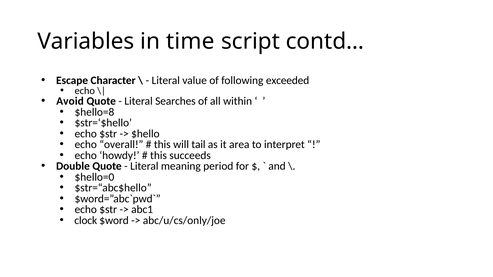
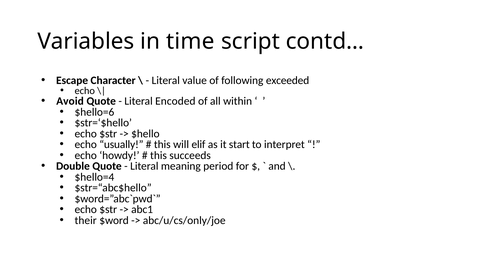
Searches: Searches -> Encoded (175, 101)
$hello=8: $hello=8 -> $hello=6 (94, 112)
overall: overall -> usually (121, 145)
tail: tail -> elif (198, 145)
area: area -> start (239, 145)
$hello=0: $hello=0 -> $hello=4 (94, 177)
clock: clock -> their (86, 221)
